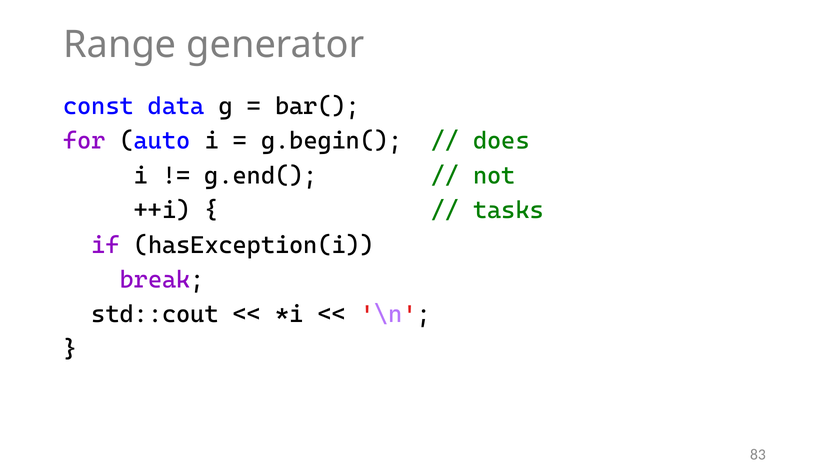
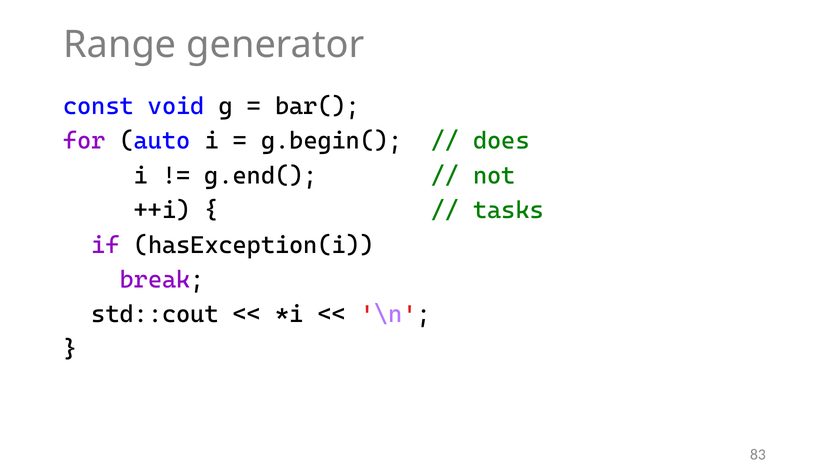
data: data -> void (176, 106)
